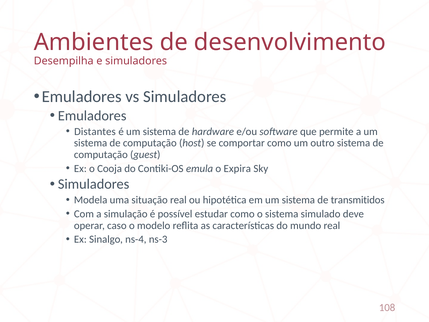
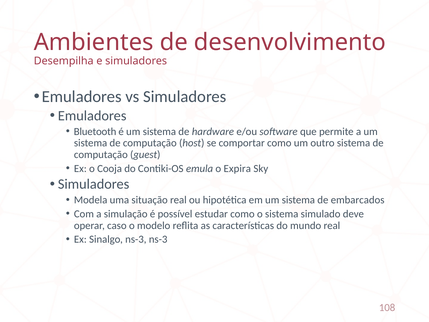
Distantes: Distantes -> Bluetooth (95, 131)
transmitidos: transmitidos -> embarcados (358, 200)
Sinalgo ns-4: ns-4 -> ns-3 (136, 239)
